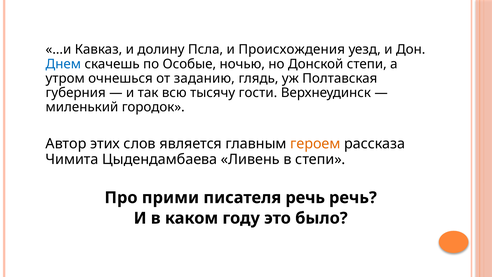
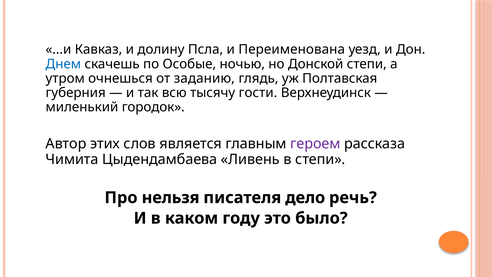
Происхождения: Происхождения -> Переименована (292, 50)
героем colour: orange -> purple (315, 144)
прими: прими -> нельзя (171, 198)
писателя речь: речь -> дело (305, 198)
